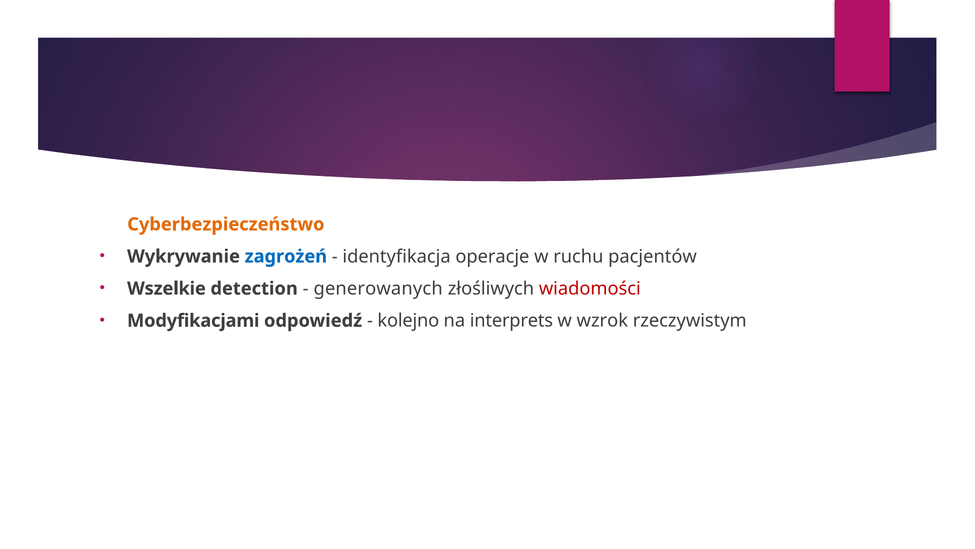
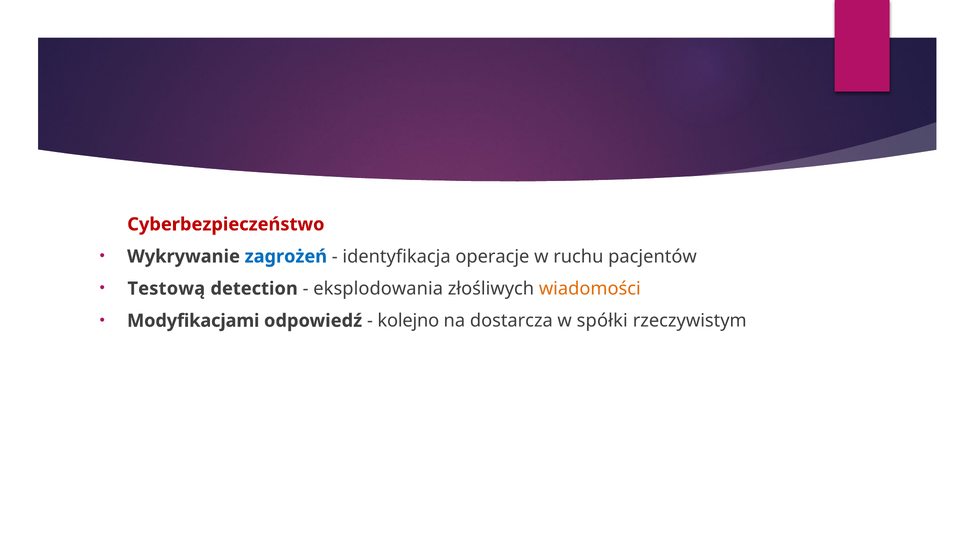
Cyberbezpieczeństwo colour: orange -> red (226, 224)
Wszelkie: Wszelkie -> Testową (166, 288)
generowanych: generowanych -> eksplodowania (378, 288)
wiadomości colour: red -> orange (590, 288)
interprets: interprets -> dostarcza (511, 320)
wzrok: wzrok -> spółki (602, 320)
